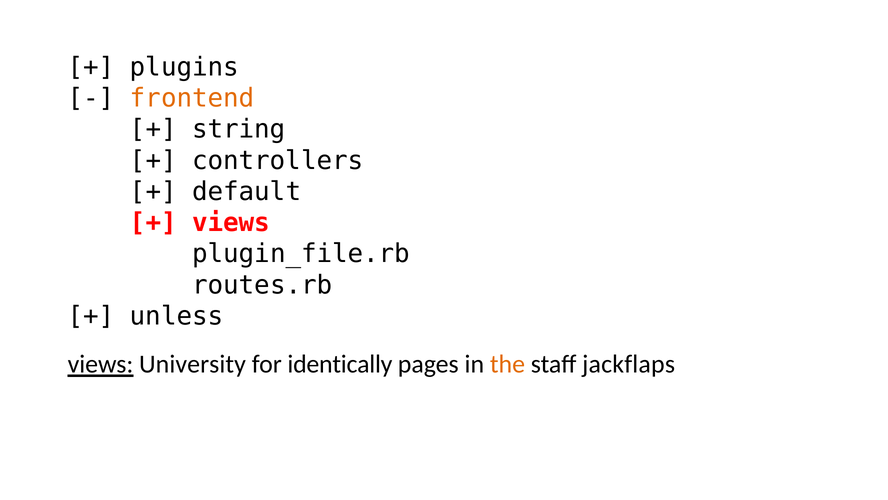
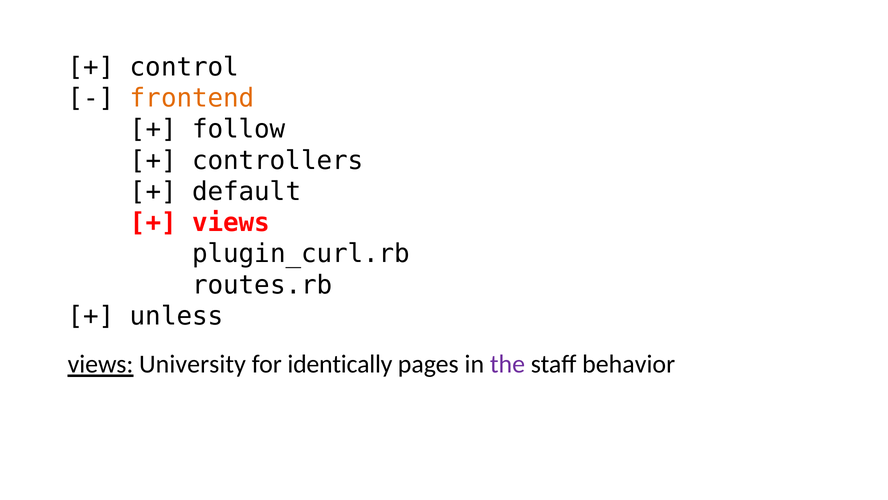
plugins: plugins -> control (184, 67)
string: string -> follow (239, 129)
plugin_file.rb: plugin_file.rb -> plugin_curl.rb (301, 254)
the colour: orange -> purple (507, 364)
jackflaps: jackflaps -> behavior (629, 364)
